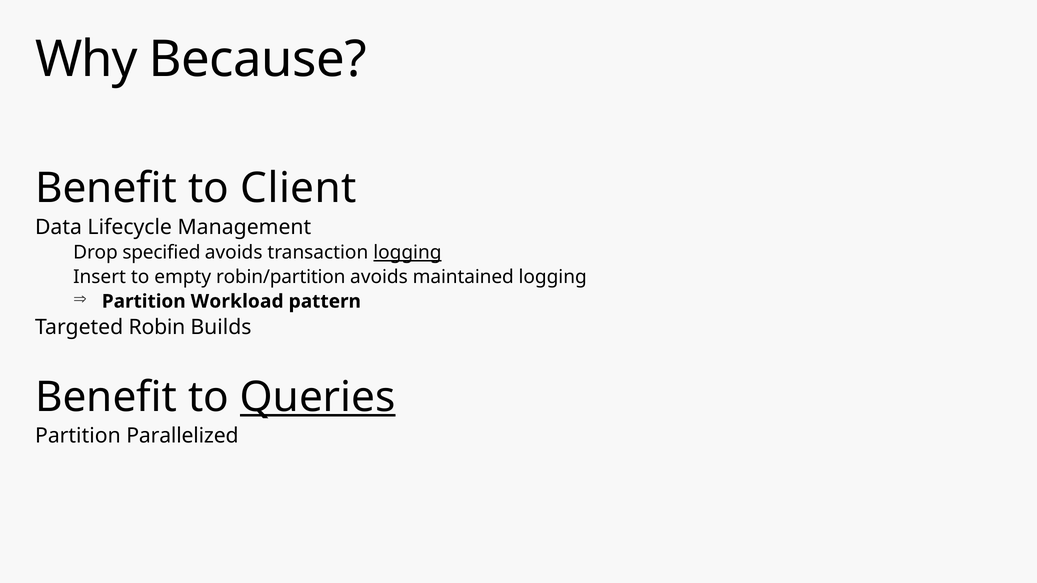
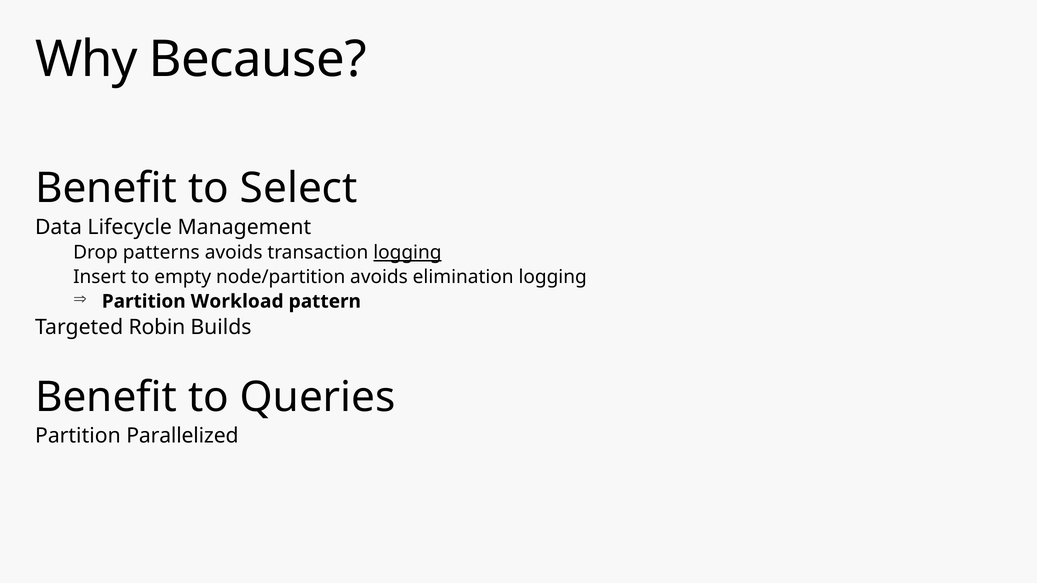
Client: Client -> Select (299, 188)
specified: specified -> patterns (161, 253)
robin/partition: robin/partition -> node/partition (281, 277)
maintained: maintained -> elimination (463, 277)
Queries underline: present -> none (318, 397)
